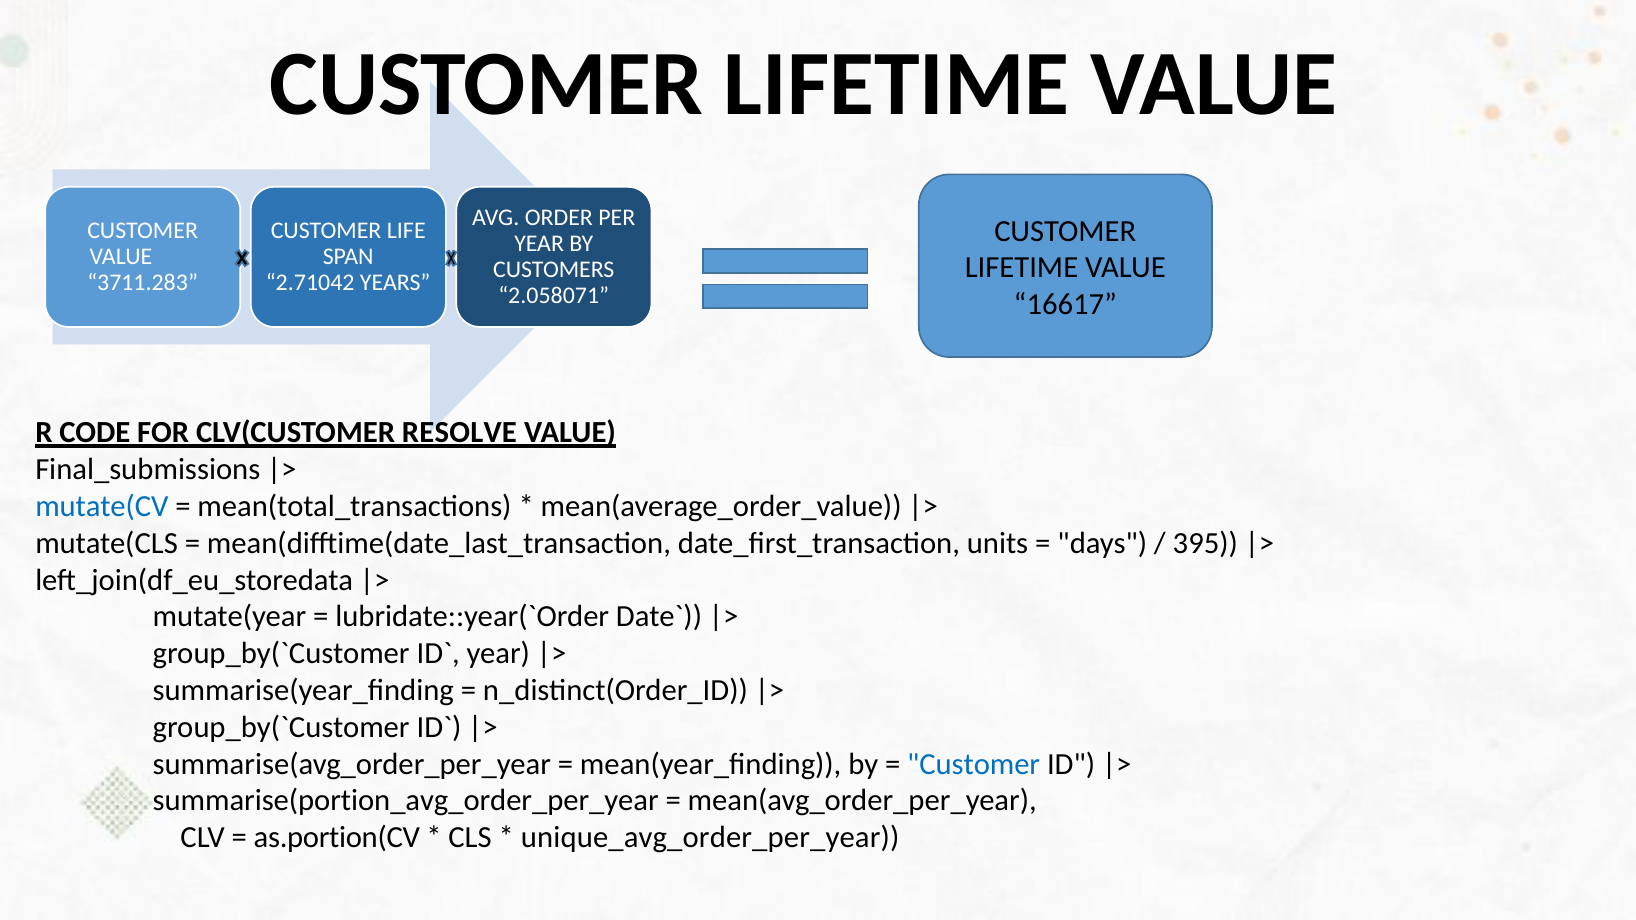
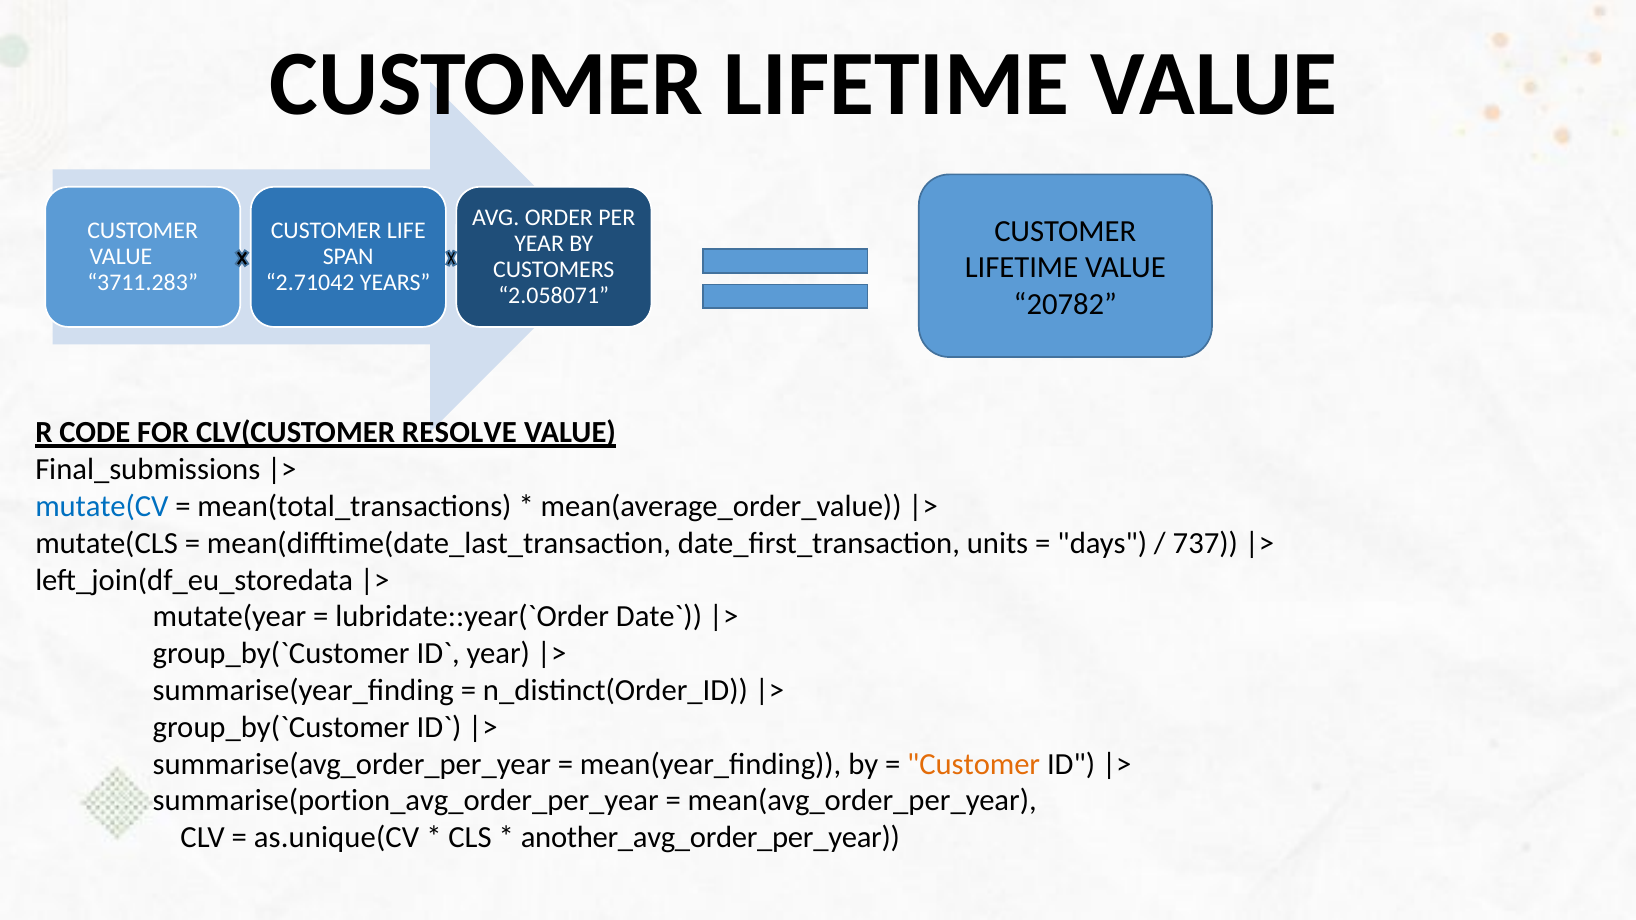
16617: 16617 -> 20782 (1065, 305)
395: 395 -> 737 (1205, 543)
Customer colour: blue -> orange (974, 764)
as.portion(CV: as.portion(CV -> as.unique(CV (337, 838)
unique_avg_order_per_year: unique_avg_order_per_year -> another_avg_order_per_year (710, 838)
